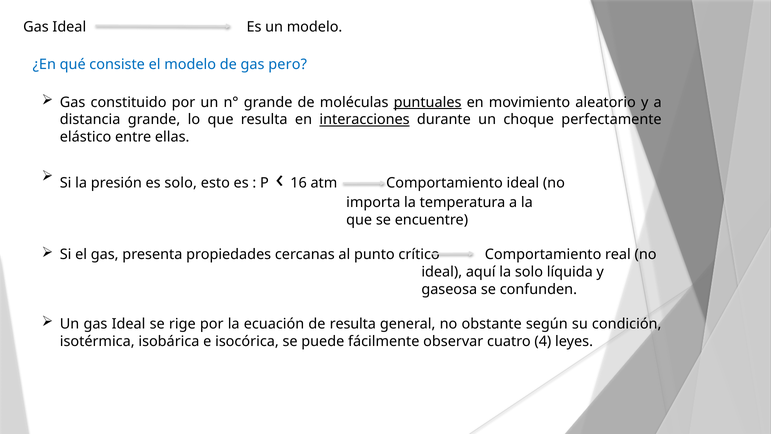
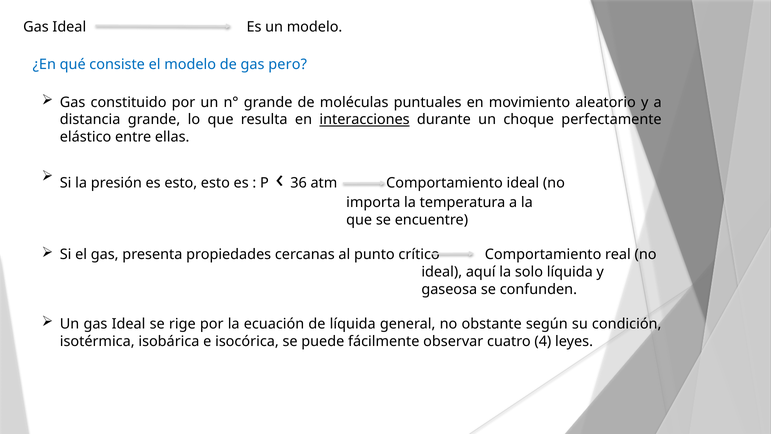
puntuales underline: present -> none (428, 102)
es solo: solo -> esto (181, 183)
16: 16 -> 36 (299, 183)
de resulta: resulta -> líquida (353, 324)
